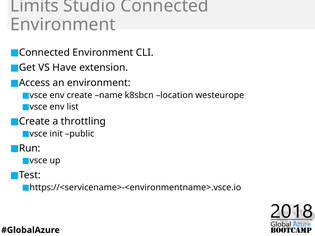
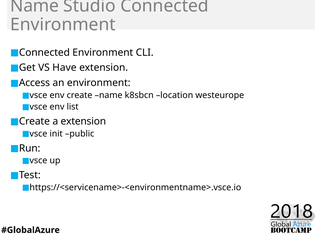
Limits: Limits -> Name (35, 6)
a throttling: throttling -> extension (83, 121)
